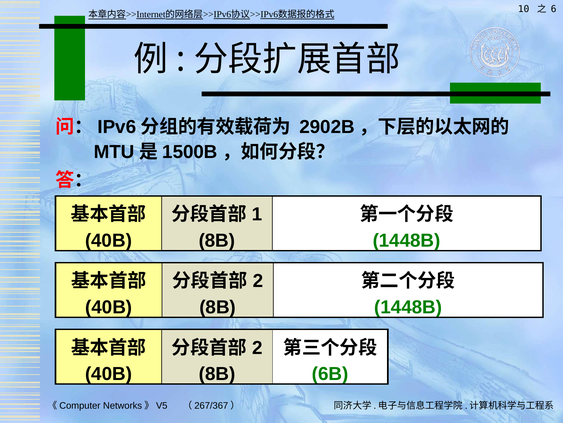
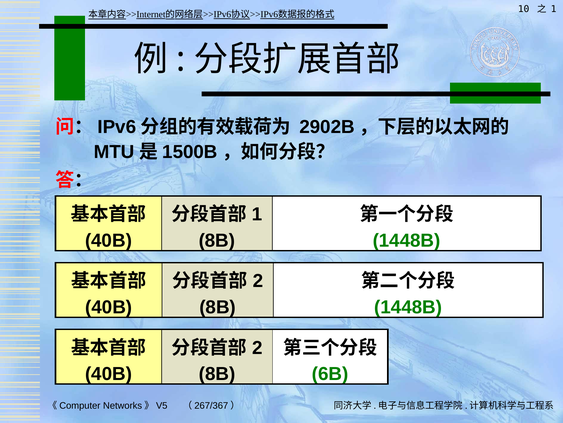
6: 6 -> 1 (554, 9)
